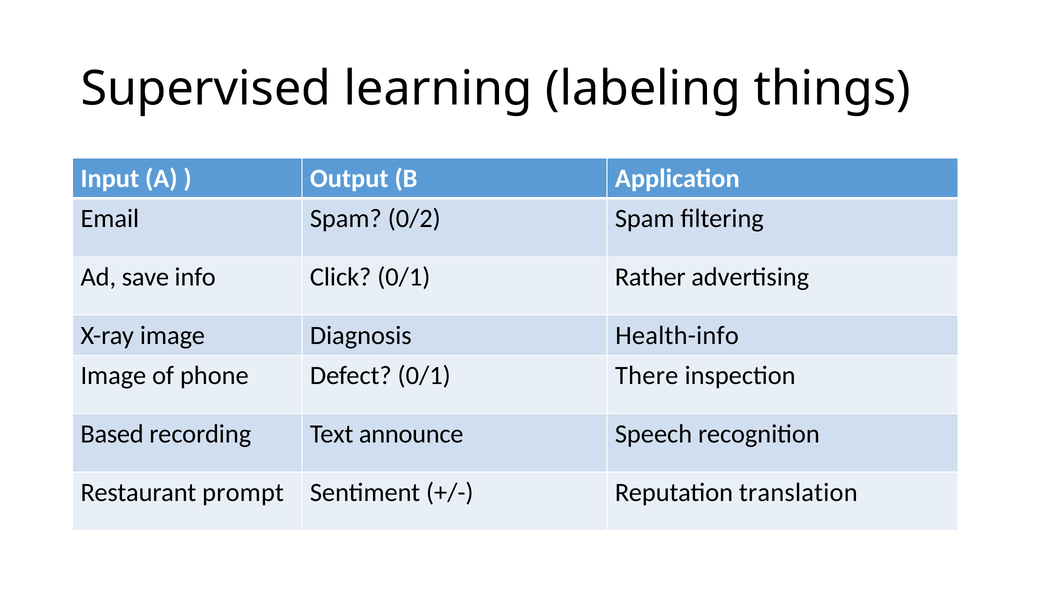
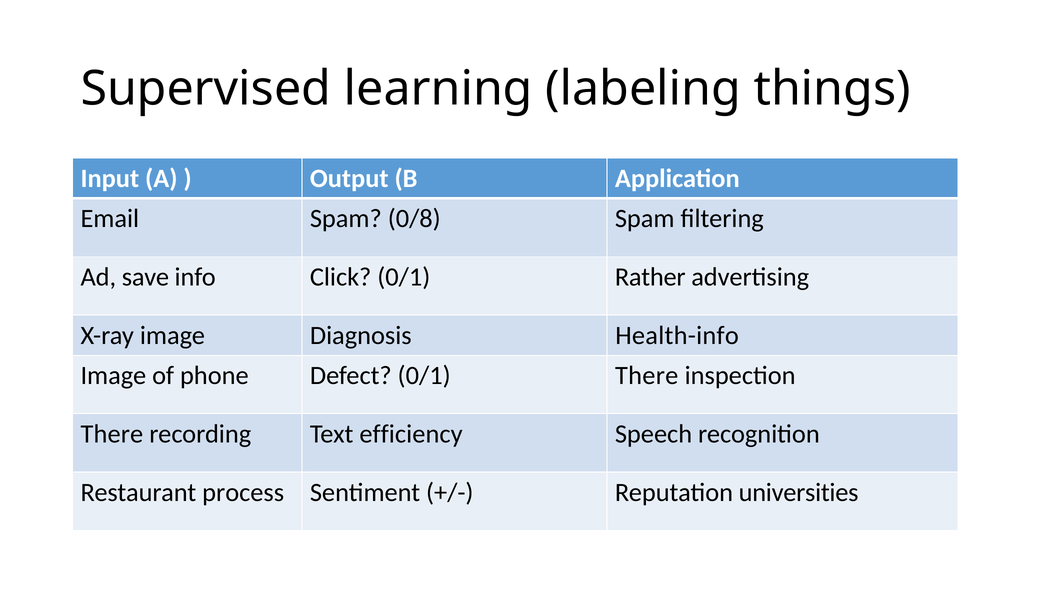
0/2: 0/2 -> 0/8 (414, 219)
Based: Based -> There (112, 434)
announce: announce -> efficiency (411, 434)
prompt: prompt -> process (243, 492)
translation: translation -> universities (799, 492)
